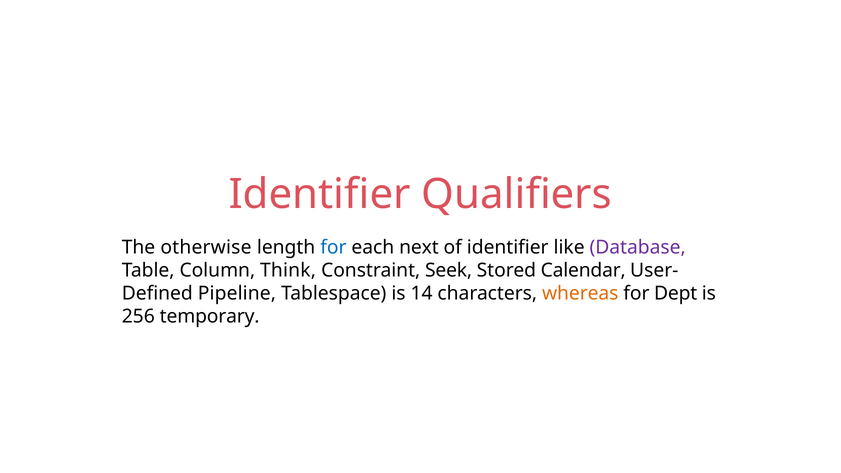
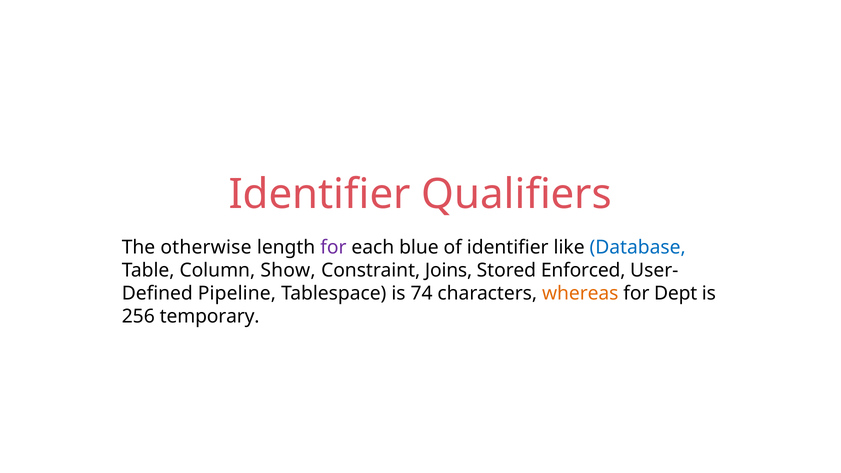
for colour: blue -> purple (333, 247)
next: next -> blue (419, 247)
Database colour: purple -> blue (638, 247)
Think: Think -> Show (288, 270)
Seek: Seek -> Joins (449, 270)
Calendar: Calendar -> Enforced (583, 270)
14: 14 -> 74 (422, 294)
